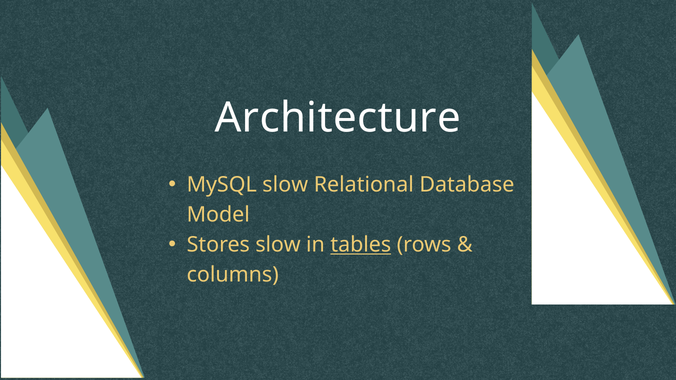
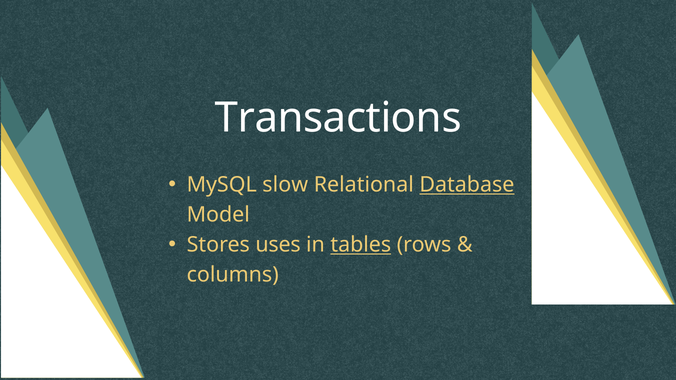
Architecture: Architecture -> Transactions (338, 118)
Database underline: none -> present (467, 185)
Stores slow: slow -> uses (278, 245)
